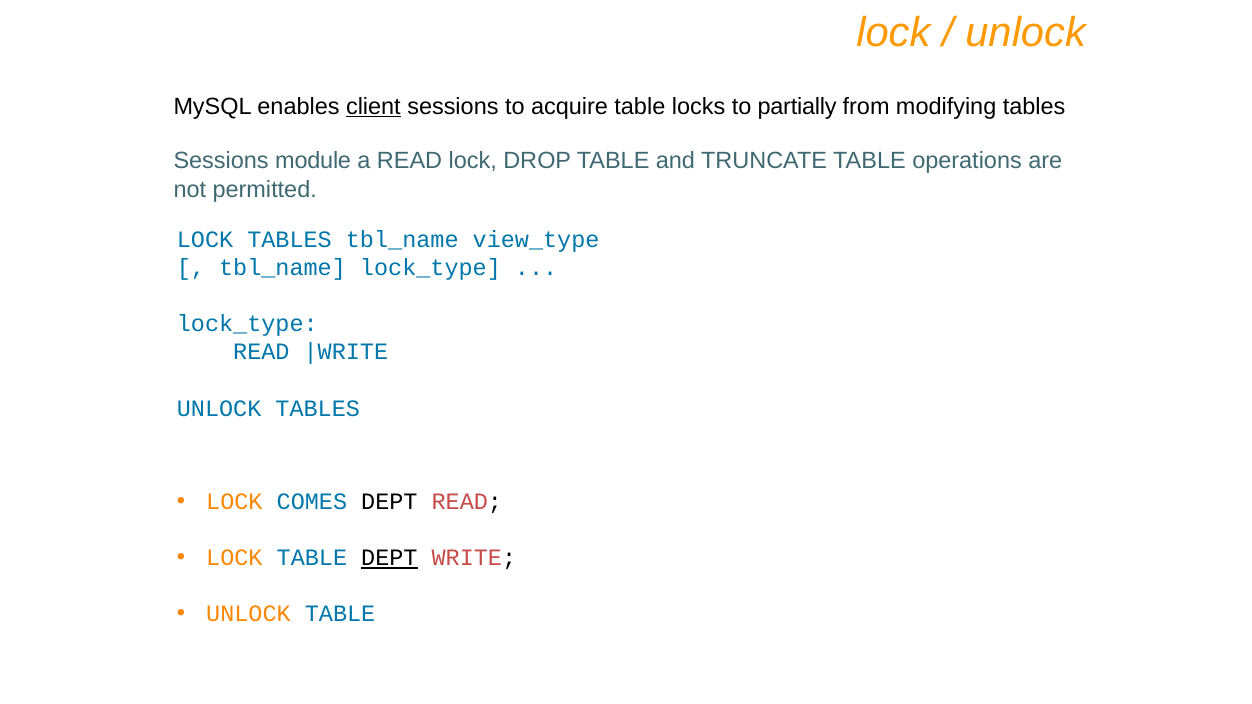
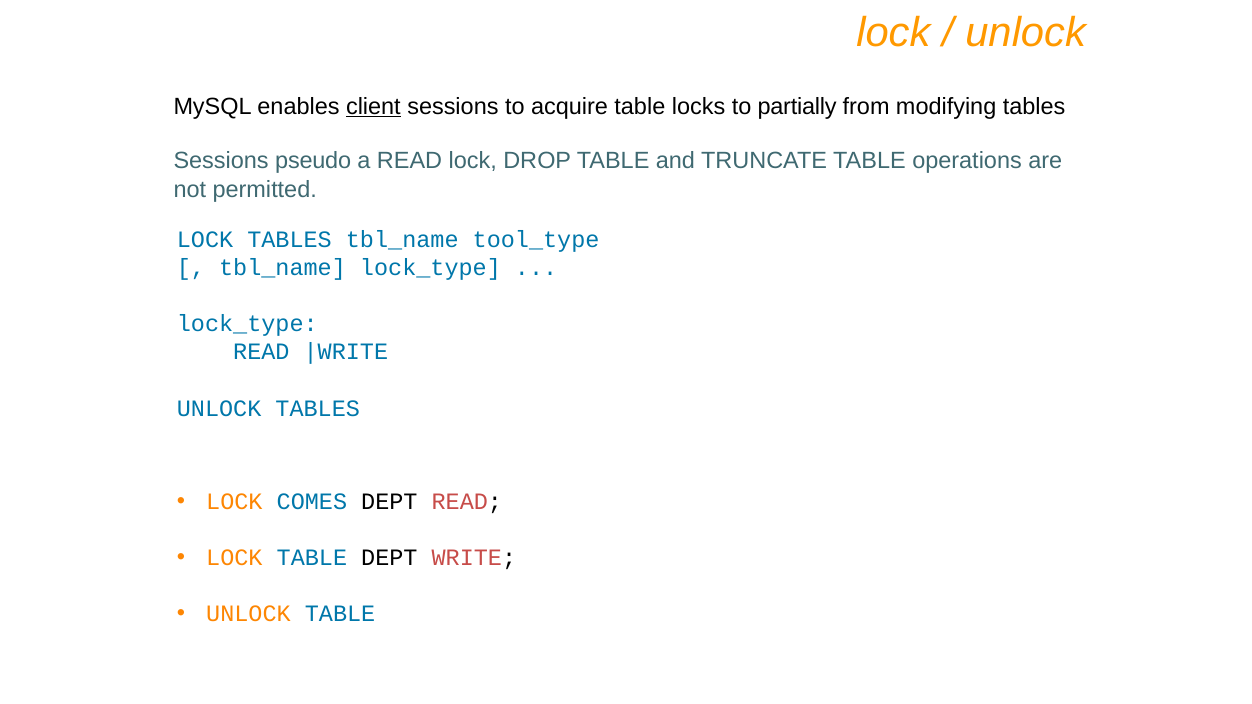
module: module -> pseudo (313, 161)
view_type: view_type -> tool_type (536, 239)
DEPT underline: present -> none (389, 558)
